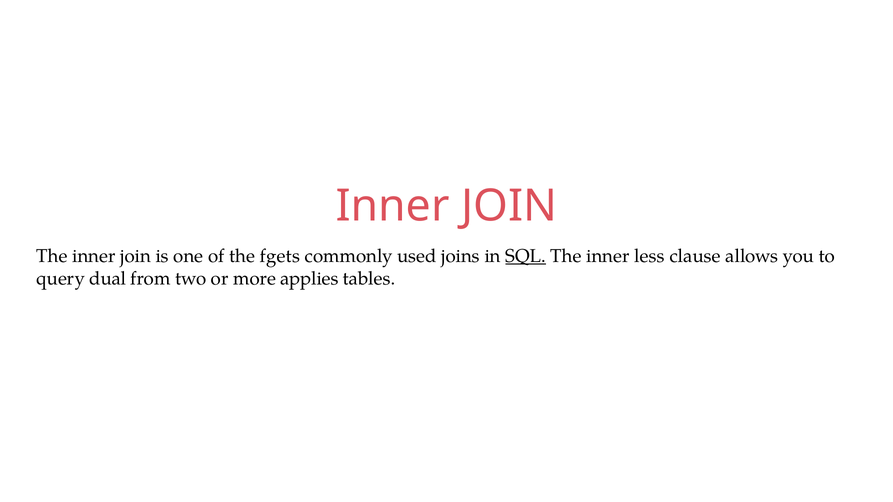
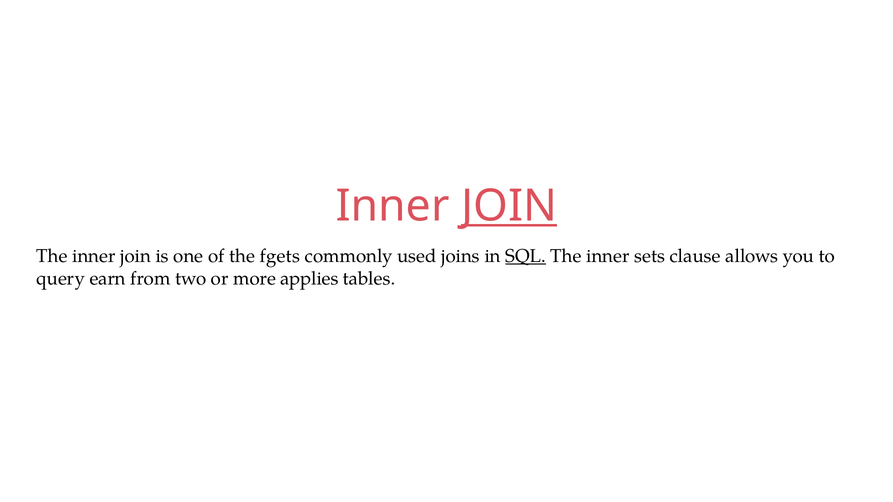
JOIN underline: none -> present (509, 206)
less: less -> sets (650, 256)
dual: dual -> earn (108, 279)
